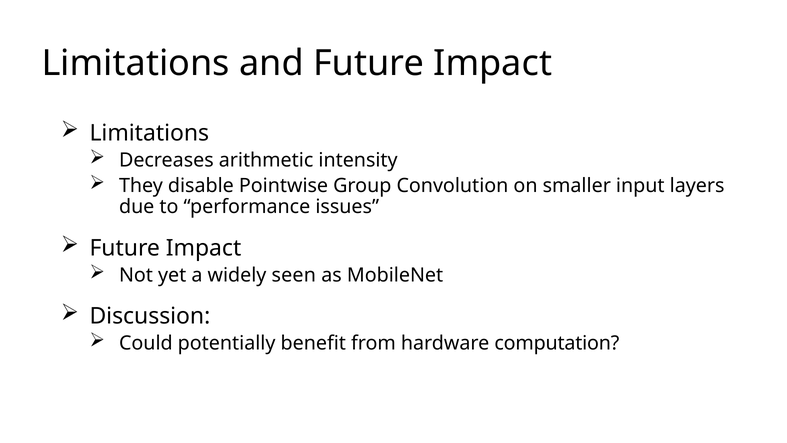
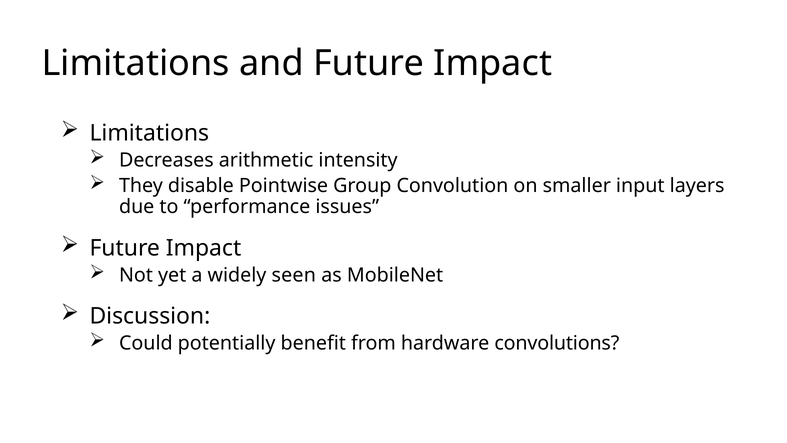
computation: computation -> convolutions (557, 343)
